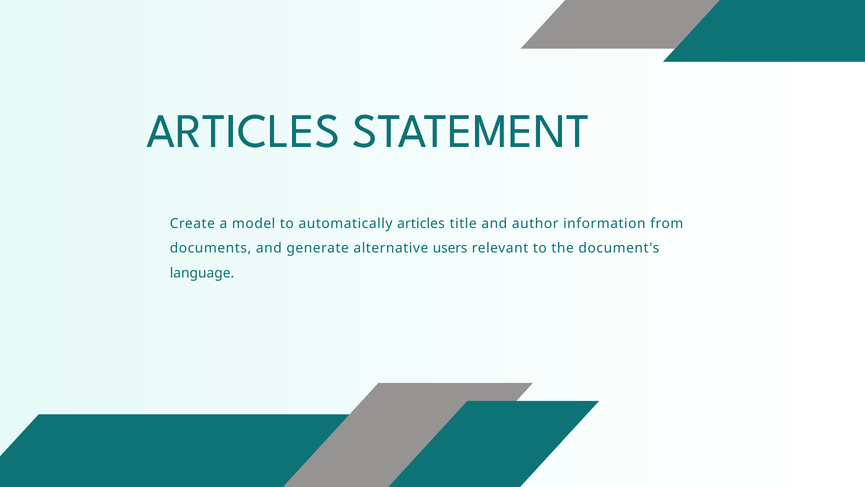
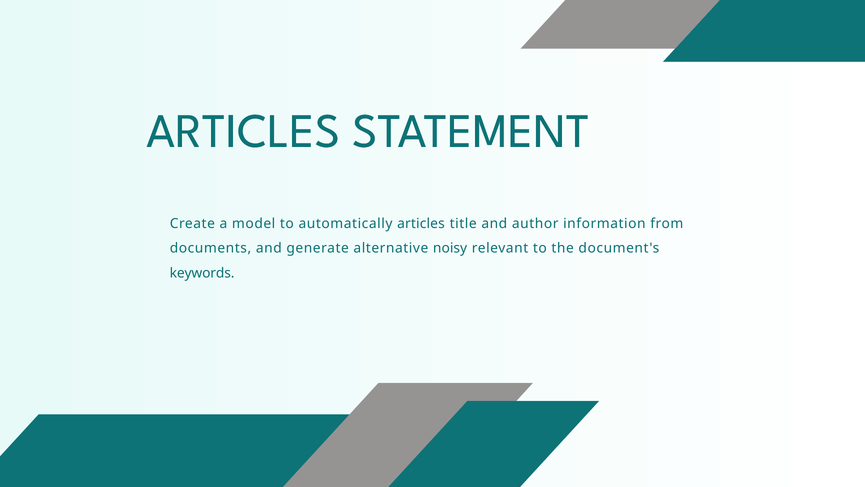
users: users -> noisy (450, 248)
language: language -> keywords (202, 273)
